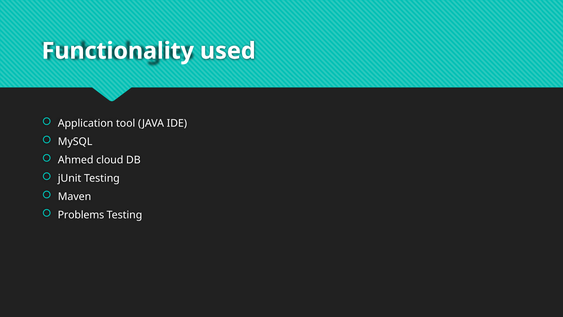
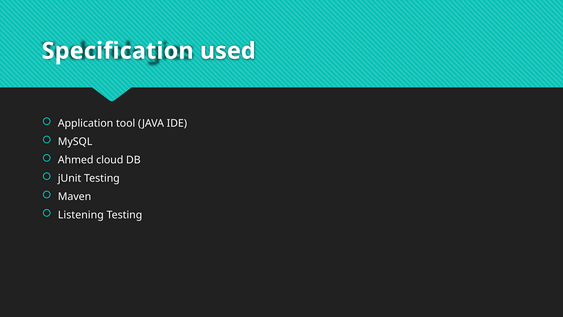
Functionality: Functionality -> Specification (118, 51)
Problems: Problems -> Listening (81, 215)
